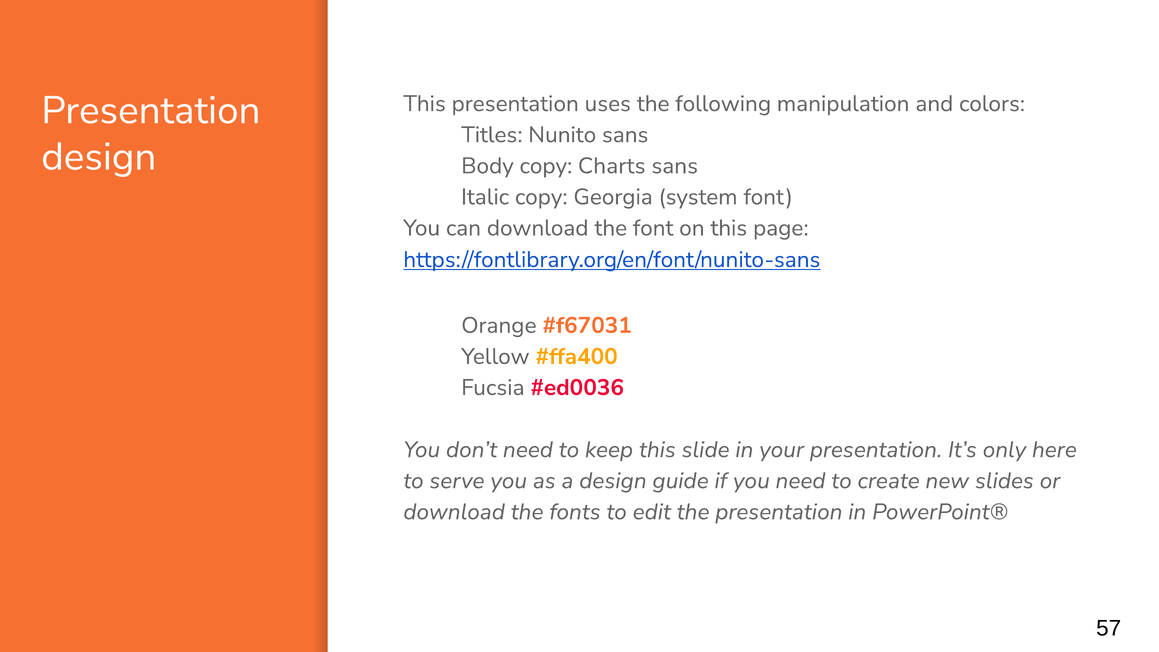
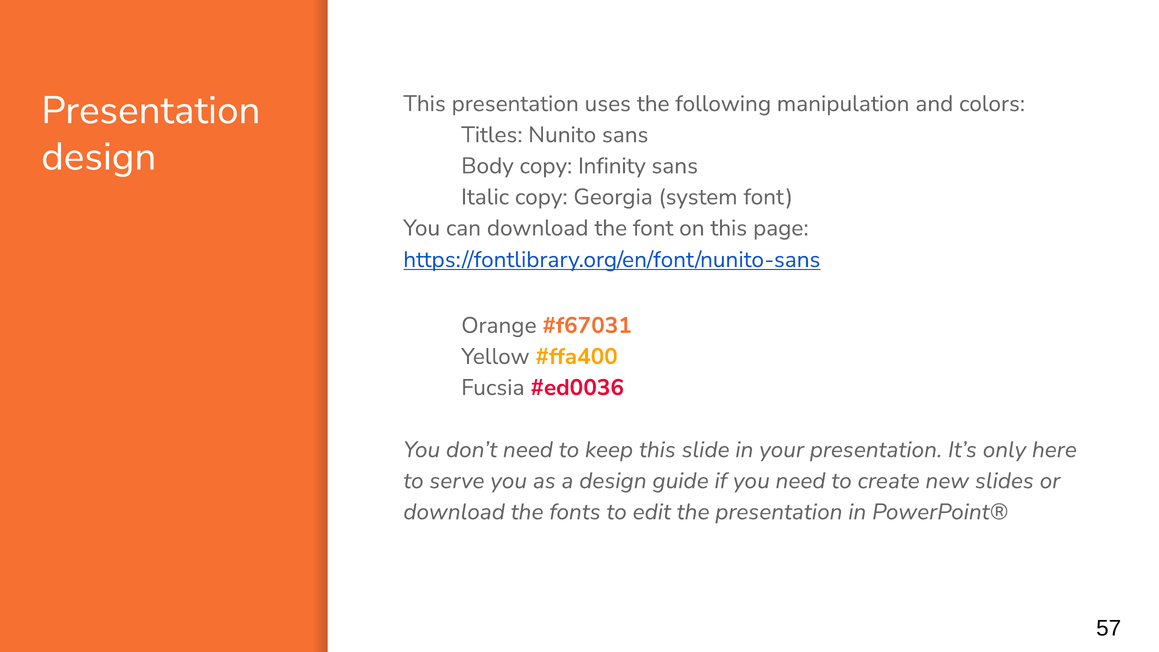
Charts: Charts -> Infinity (612, 166)
